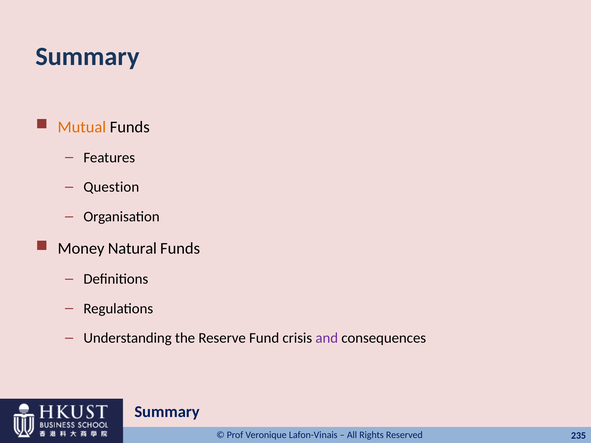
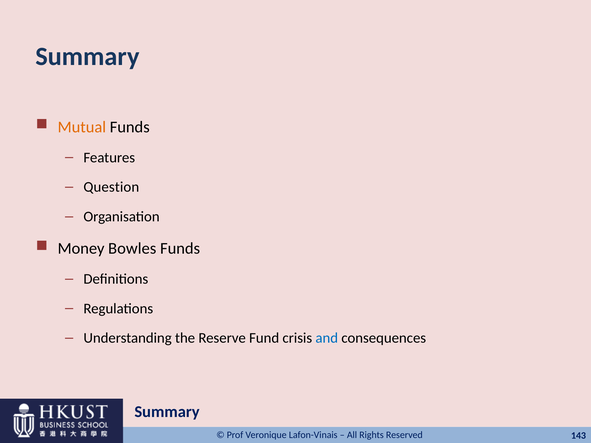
Natural: Natural -> Bowles (132, 249)
and colour: purple -> blue (327, 338)
235: 235 -> 143 (579, 436)
